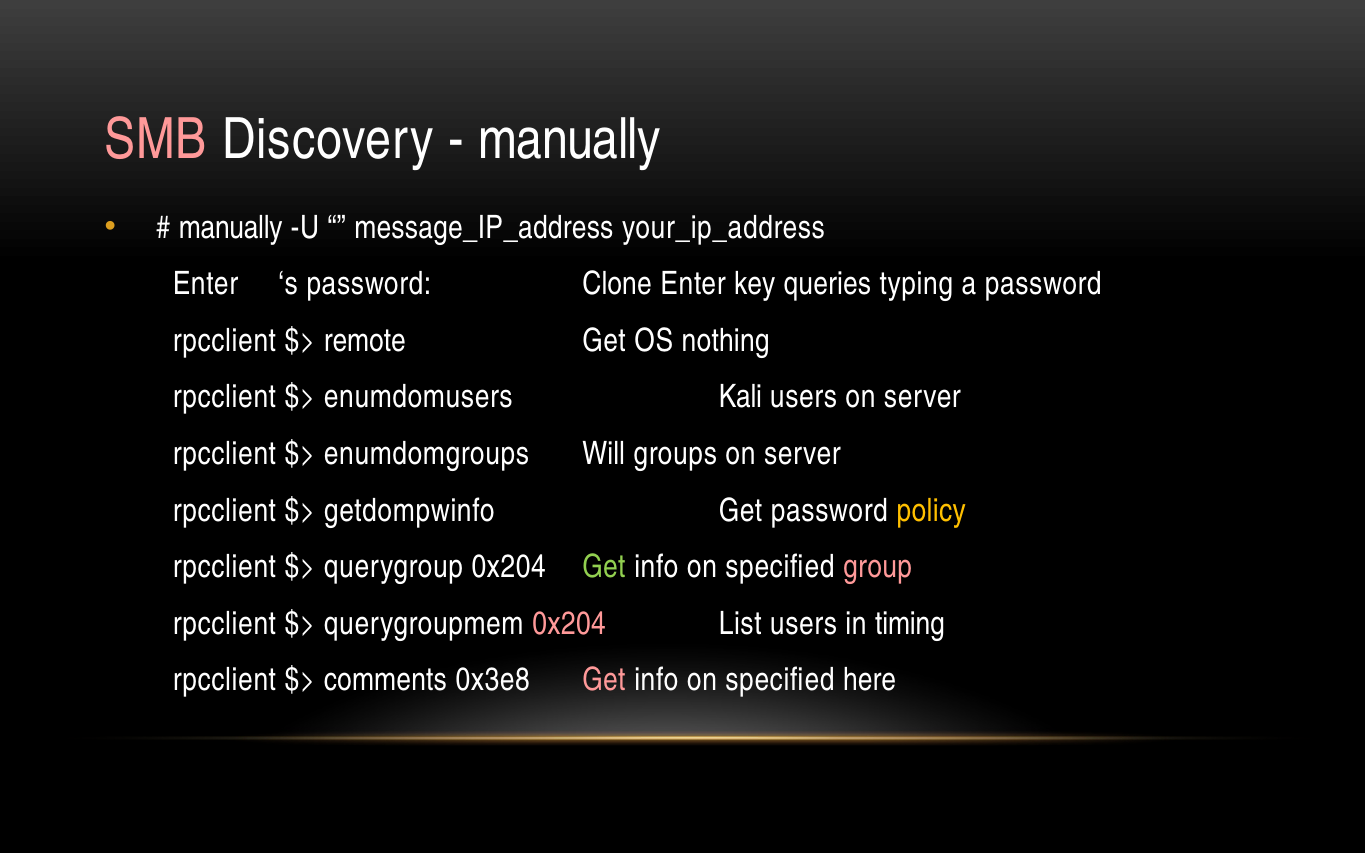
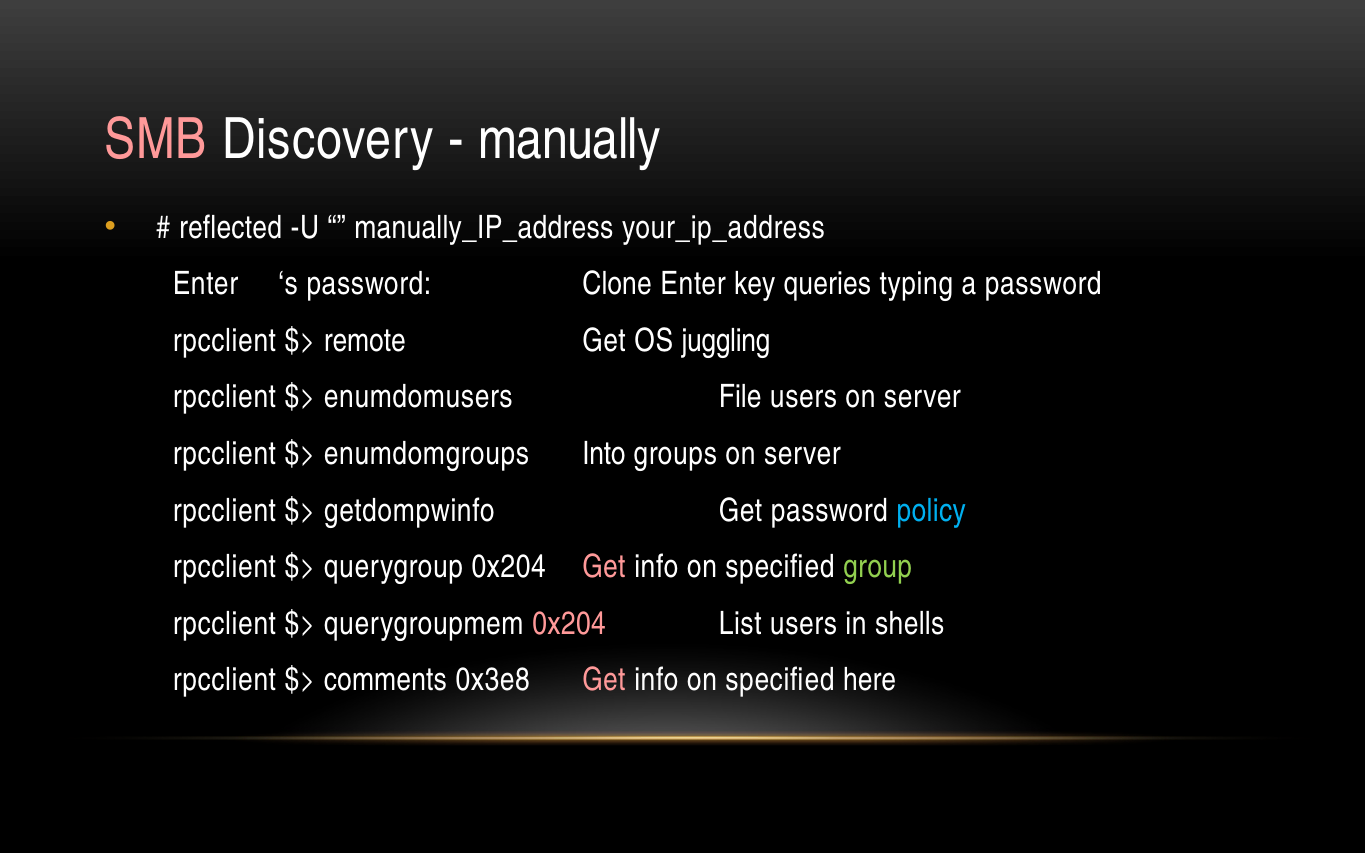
manually: manually -> reflected (231, 228)
message_IP_address: message_IP_address -> manually_IP_address (484, 228)
nothing: nothing -> juggling (726, 341)
Kali: Kali -> File (740, 397)
Will: Will -> Into (604, 454)
policy colour: yellow -> light blue (931, 510)
Get colour: light green -> pink (604, 567)
group colour: pink -> light green (878, 567)
timing: timing -> shells (910, 624)
